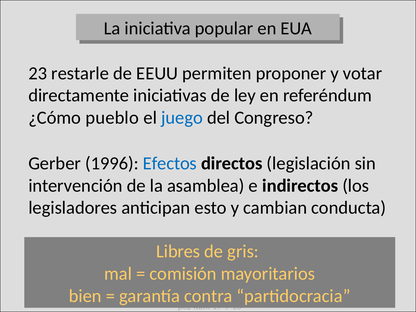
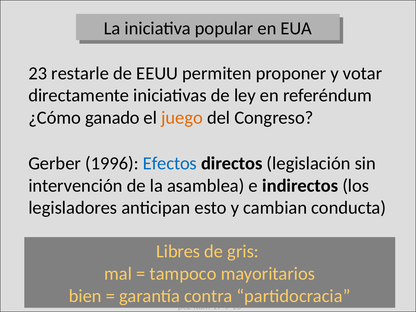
pueblo: pueblo -> ganado (112, 118)
juego colour: blue -> orange (182, 118)
comisión: comisión -> tampoco (183, 274)
